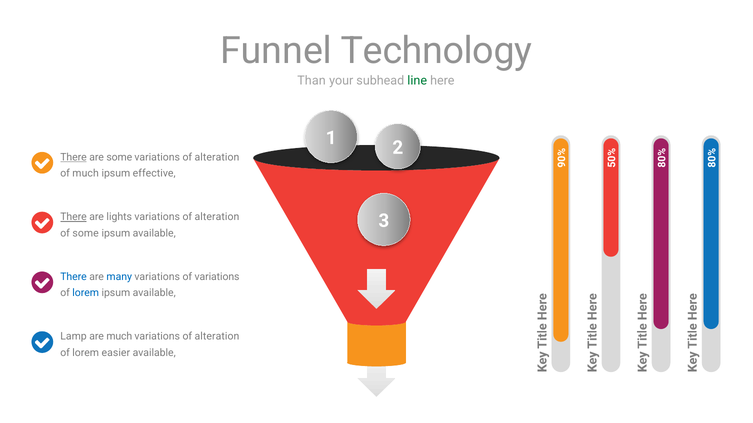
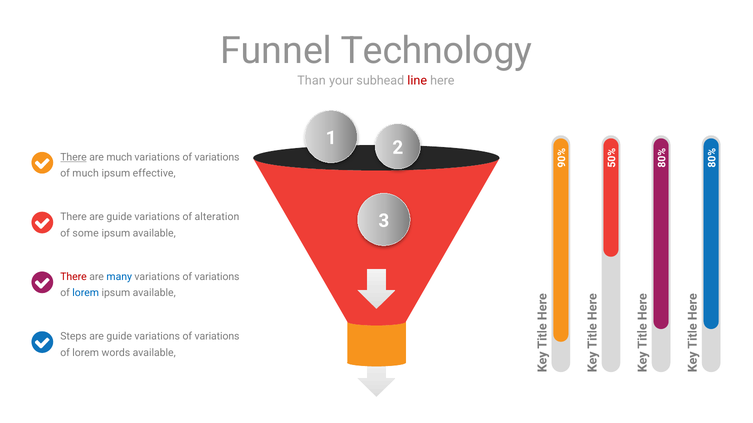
line colour: green -> red (417, 81)
are some: some -> much (119, 157)
alteration: alteration -> variations (217, 157)
There underline: present -> none (74, 217)
lights: lights -> guide (119, 217)
There colour: blue -> red (74, 277)
Lamp: Lamp -> Steps (74, 337)
much: much -> guide (119, 337)
alteration: alteration -> variations (217, 337)
easier: easier -> words (116, 353)
